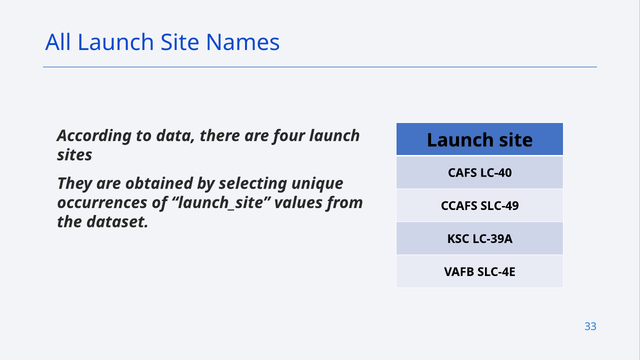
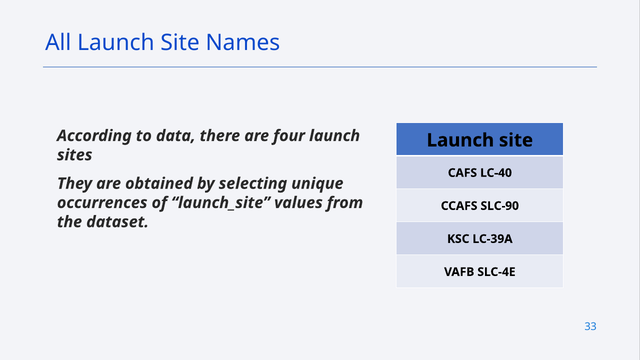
SLC-49: SLC-49 -> SLC-90 (500, 206)
